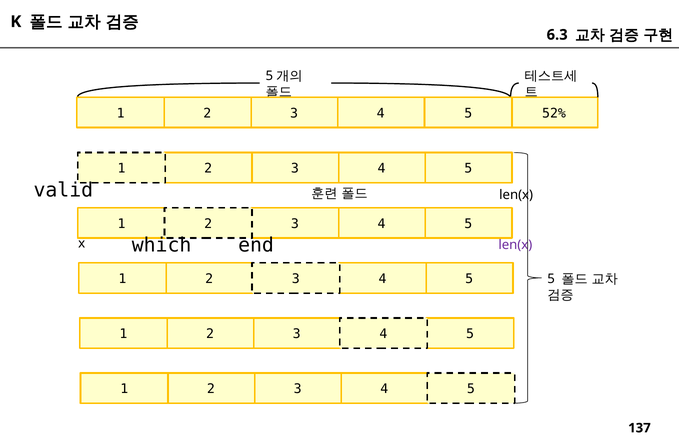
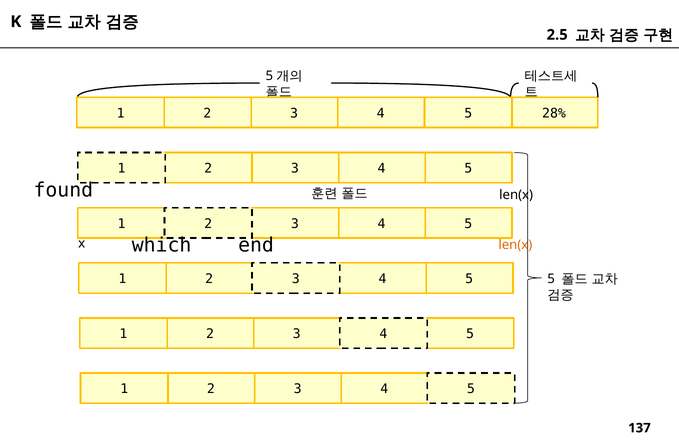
6.3: 6.3 -> 2.5 (557, 35)
52%: 52% -> 28% (554, 113)
valid: valid -> found (63, 190)
len(x colour: purple -> orange (515, 245)
